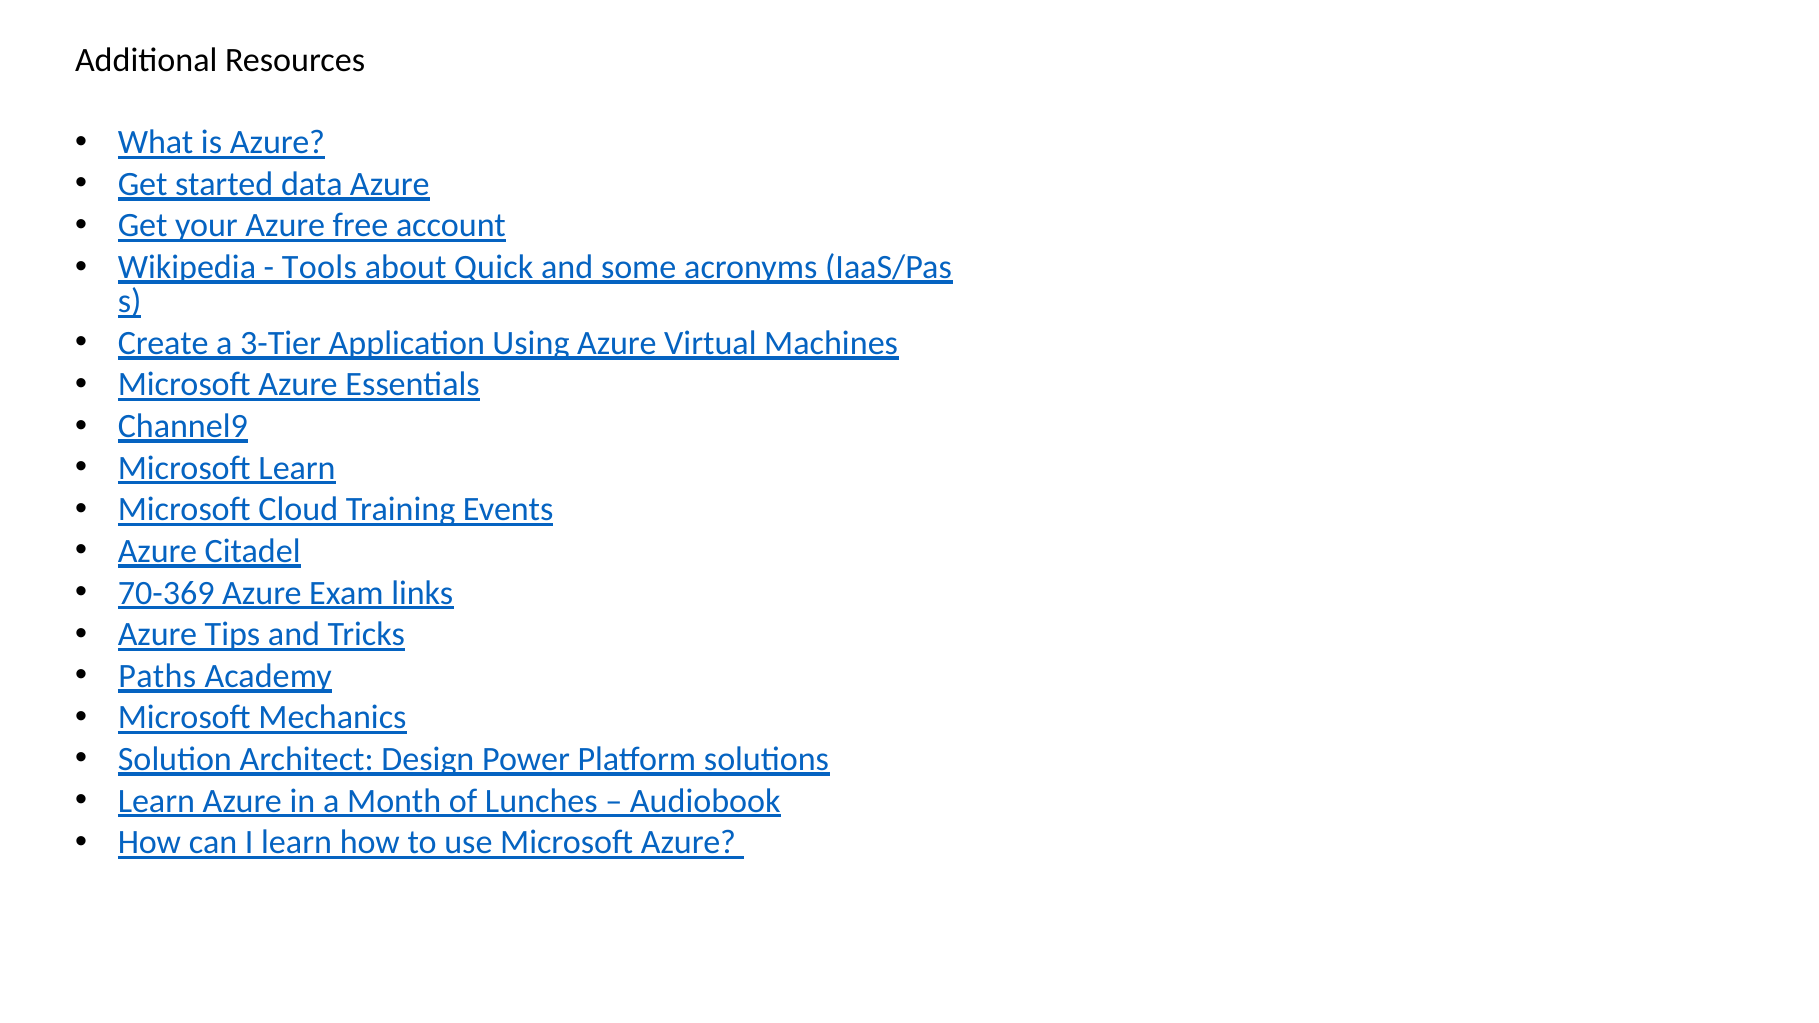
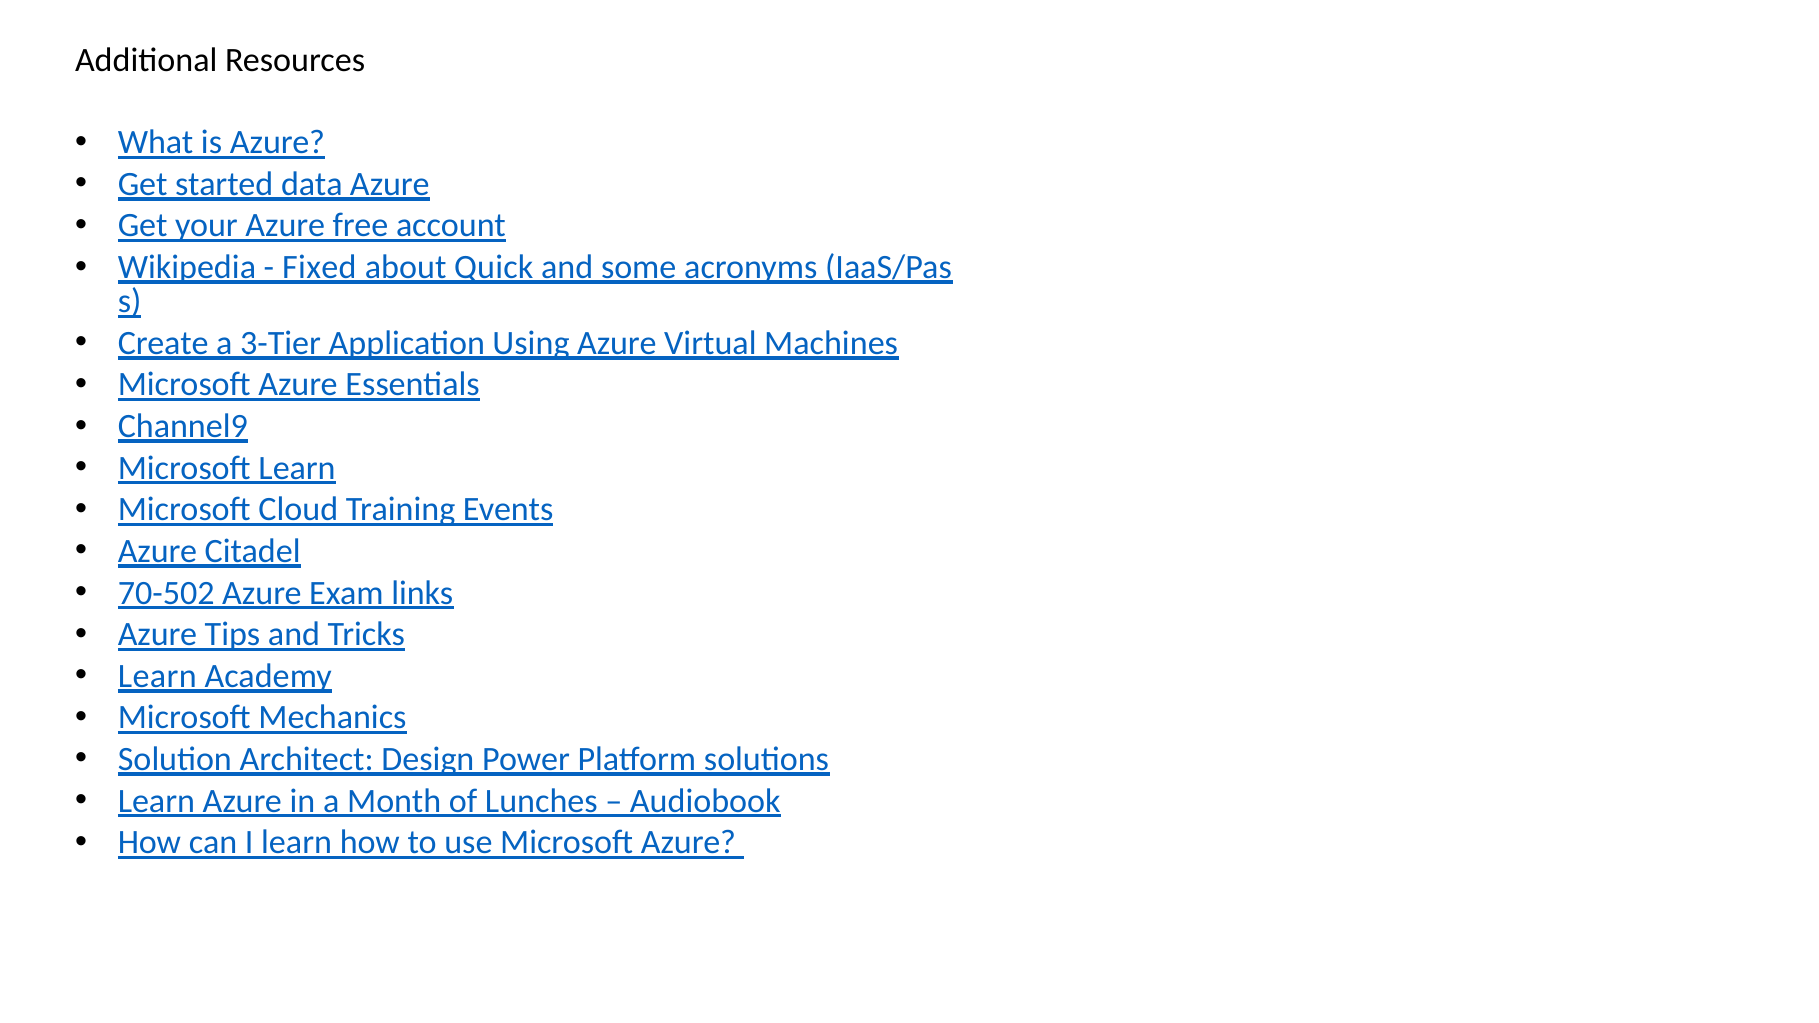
Tools: Tools -> Fixed (319, 267)
70-369: 70-369 -> 70-502 (166, 593)
Paths: Paths -> Learn (157, 676)
